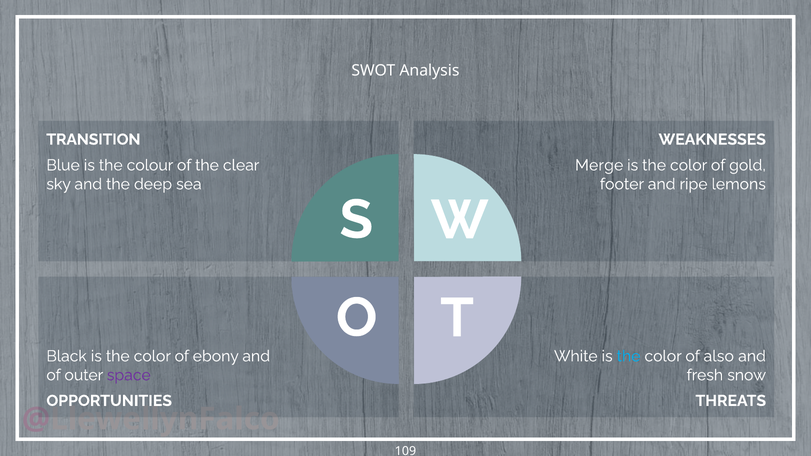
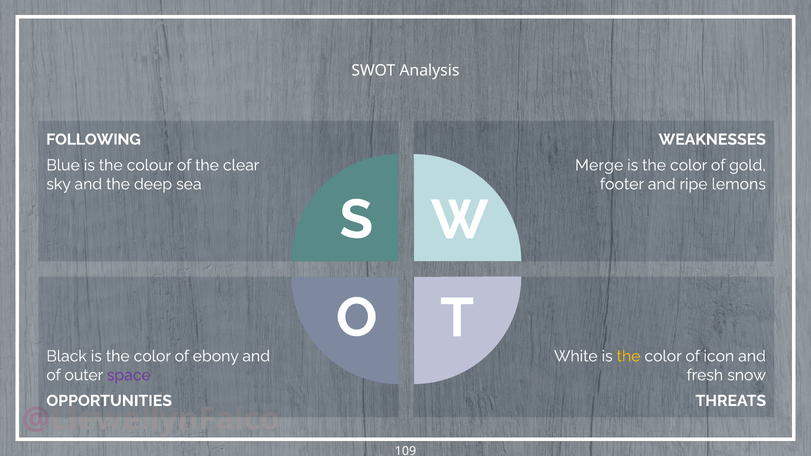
TRANSITION: TRANSITION -> FOLLOWING (93, 140)
the colour: light blue -> yellow (629, 356)
also: also -> icon (719, 356)
